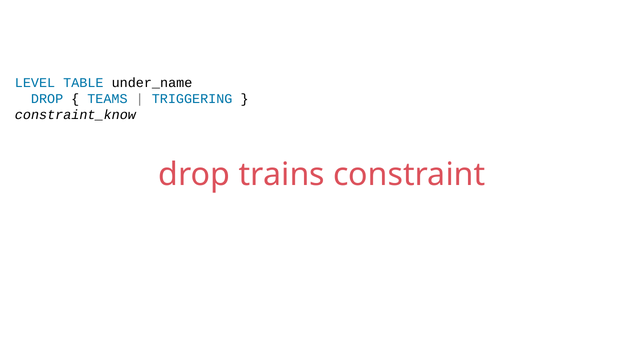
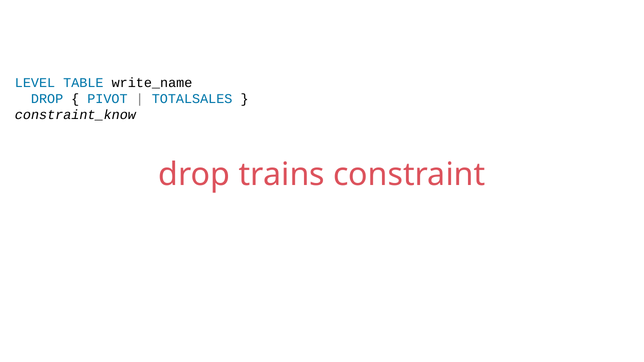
under_name: under_name -> write_name (152, 83)
TEAMS: TEAMS -> PIVOT (107, 99)
TRIGGERING: TRIGGERING -> TOTALSALES (192, 99)
